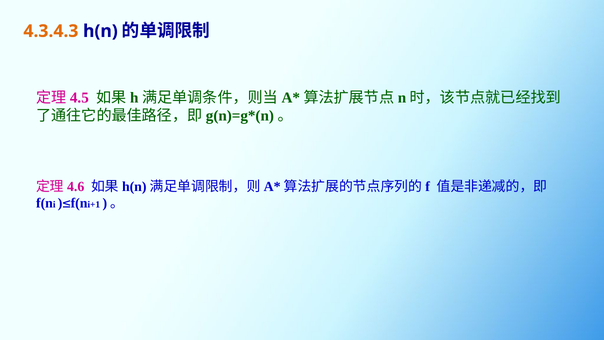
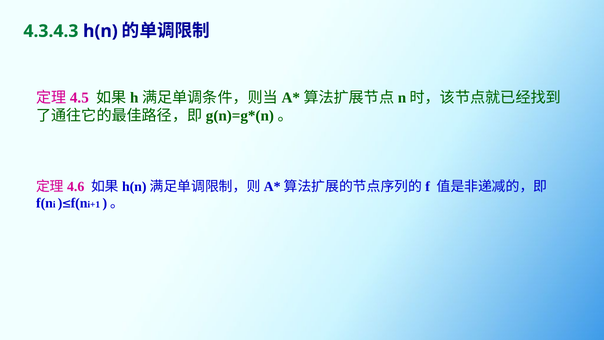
4.3.4.3 colour: orange -> green (51, 31)
